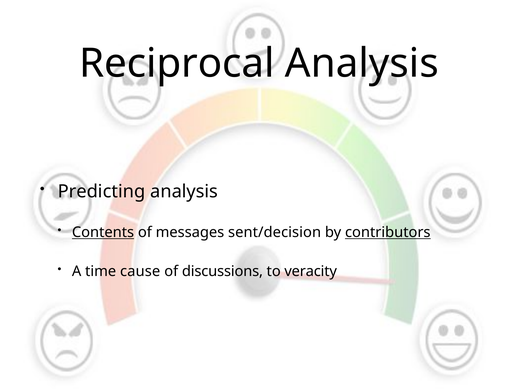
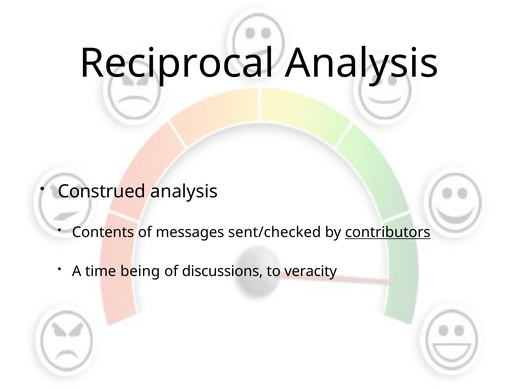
Predicting: Predicting -> Construed (102, 191)
Contents underline: present -> none (103, 232)
sent/decision: sent/decision -> sent/checked (275, 232)
cause: cause -> being (140, 271)
